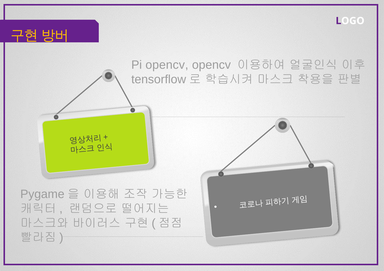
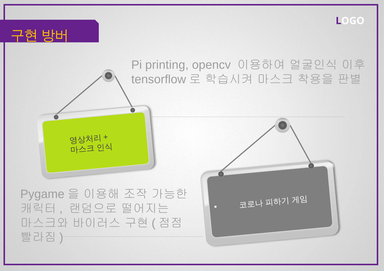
Pi opencv: opencv -> printing (167, 65)
